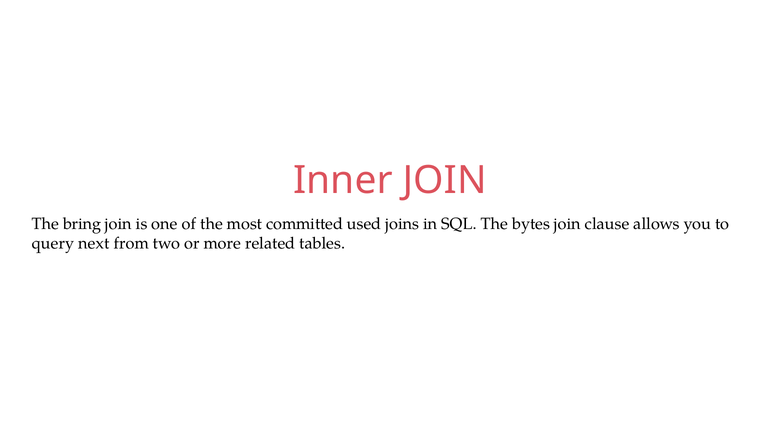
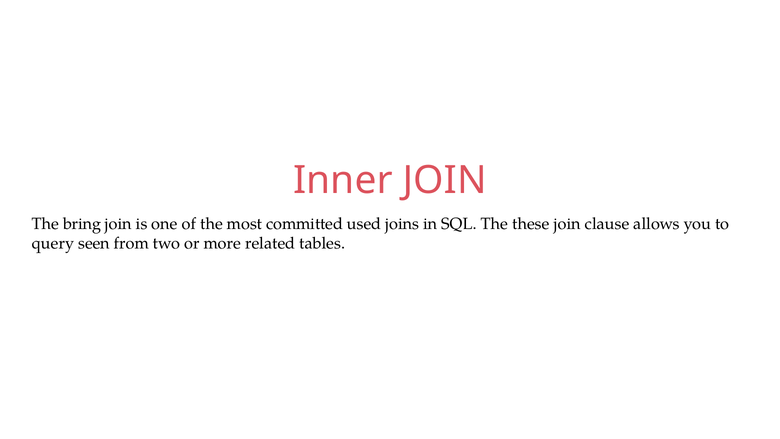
bytes: bytes -> these (531, 224)
next: next -> seen (94, 243)
